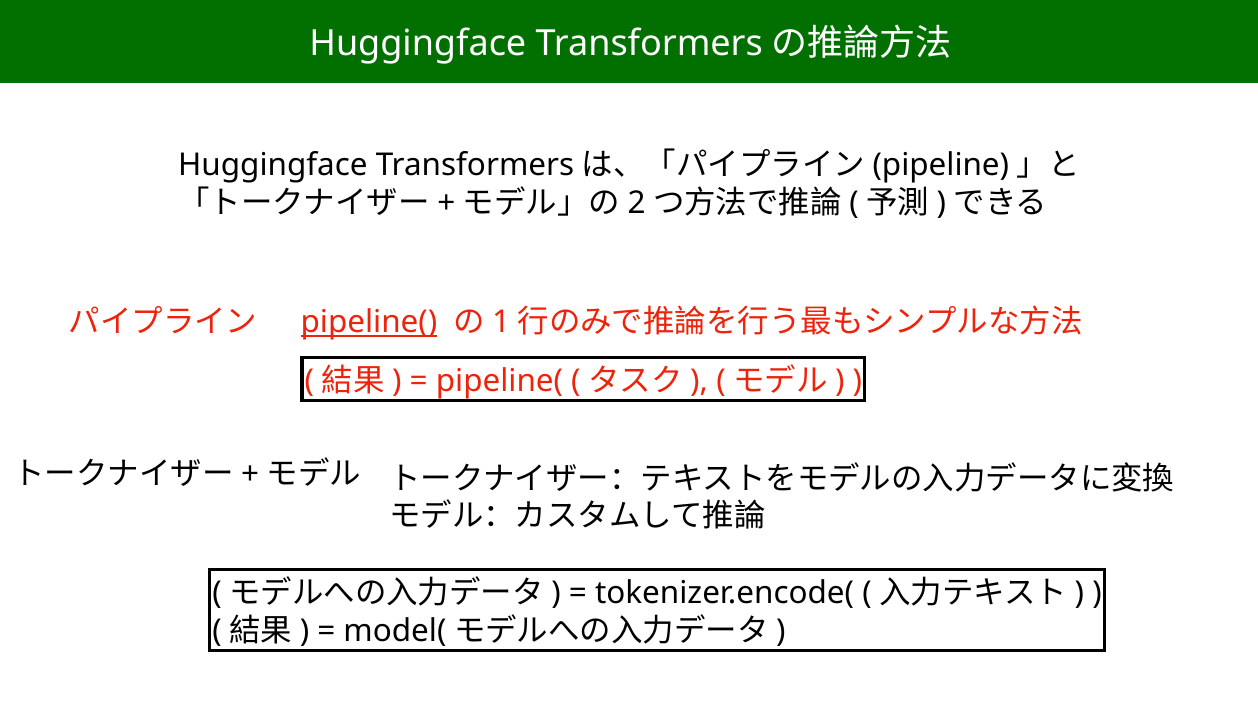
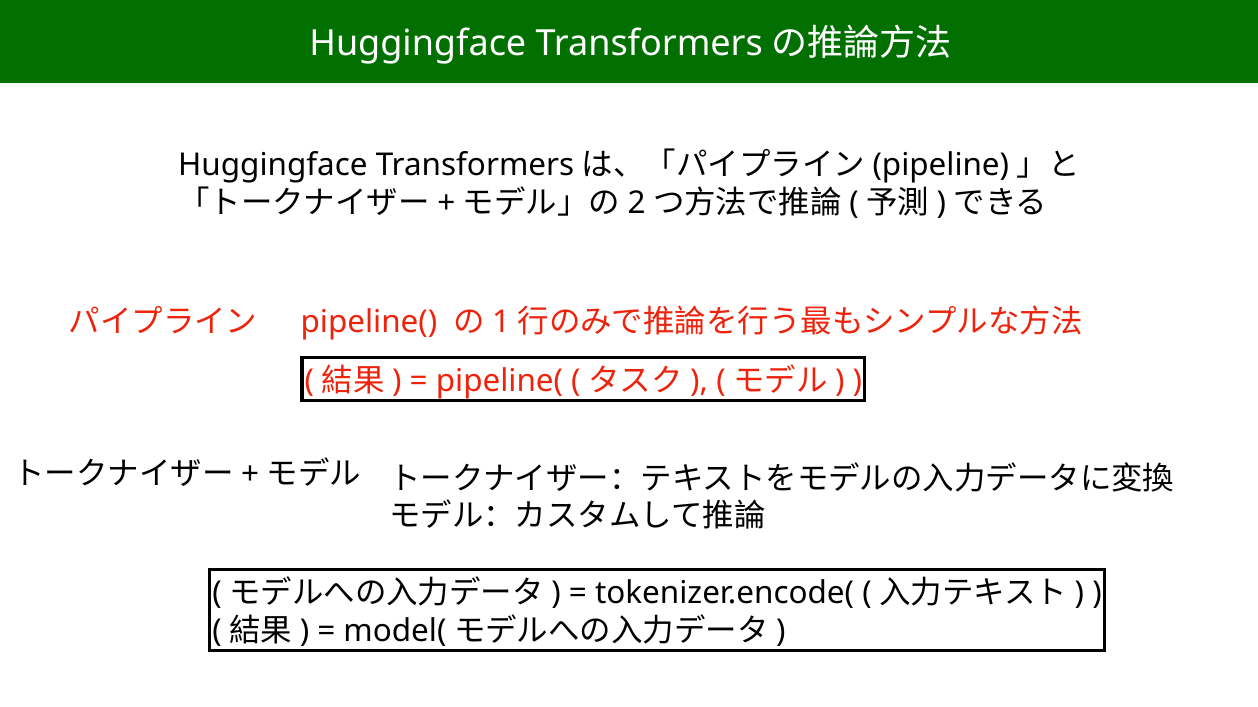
pipeline( underline: present -> none (369, 322)
